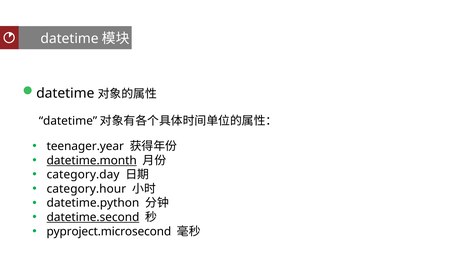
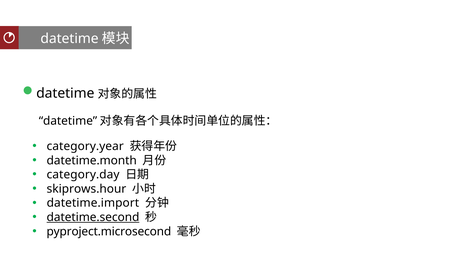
teenager.year: teenager.year -> category.year (85, 146)
datetime.month underline: present -> none (92, 161)
category.hour: category.hour -> skiprows.hour (86, 189)
datetime.python: datetime.python -> datetime.import (93, 203)
